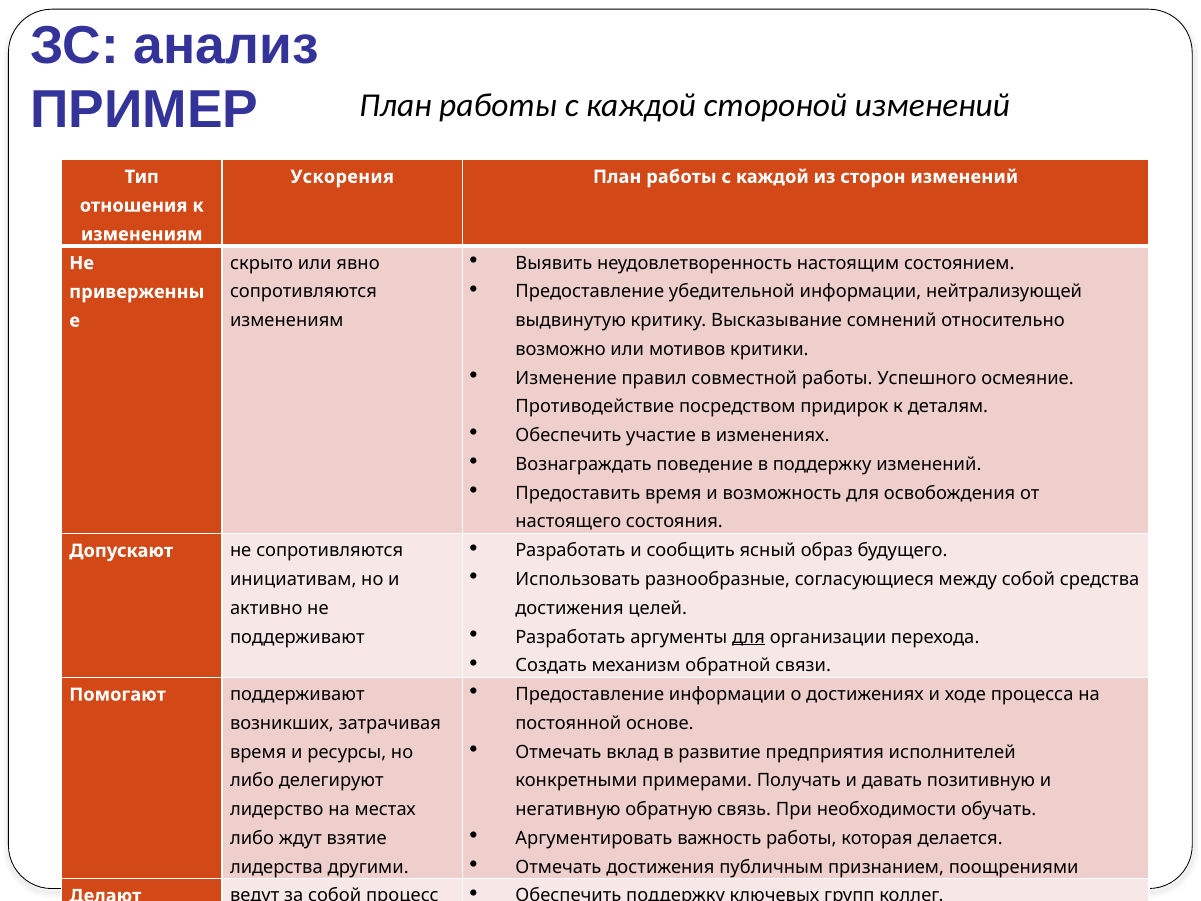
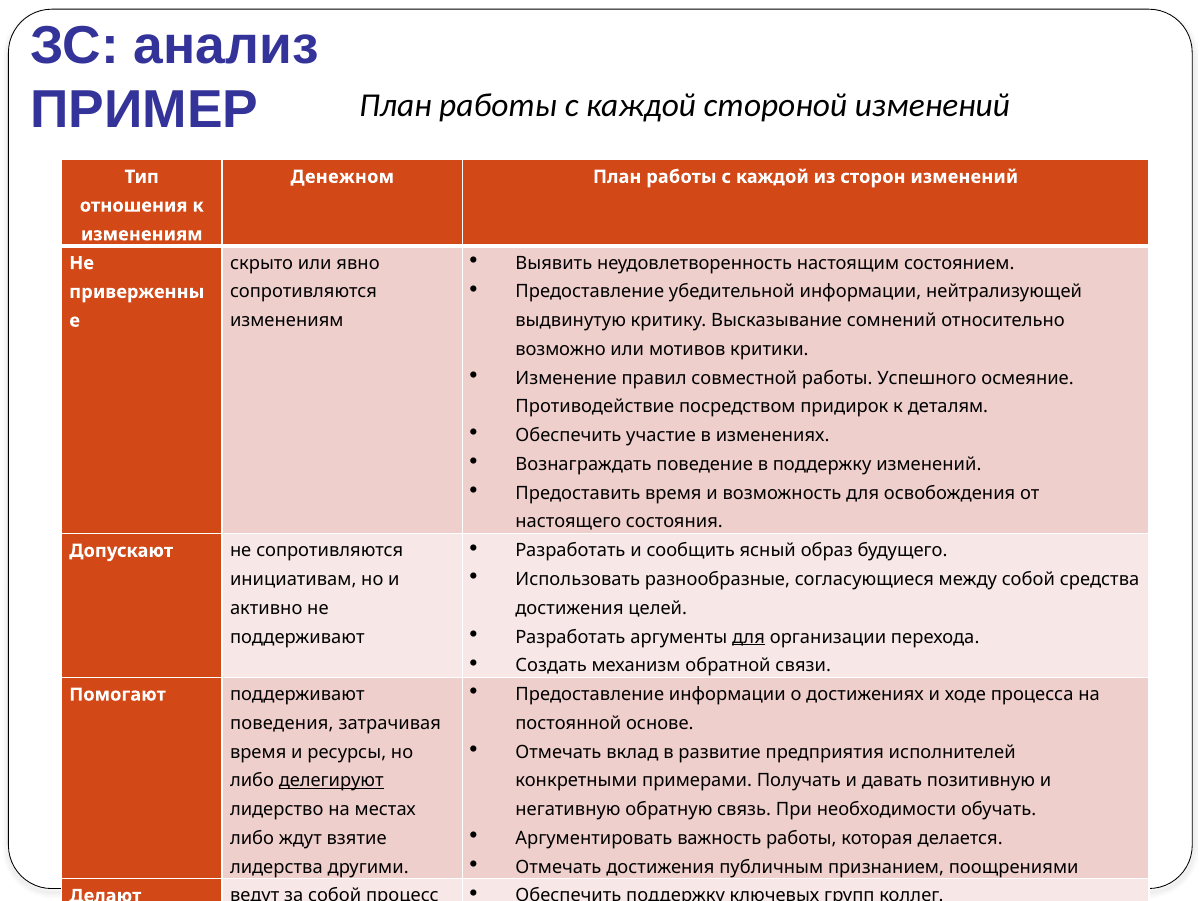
Ускорения: Ускорения -> Денежном (342, 177)
возникших: возникших -> поведения (282, 723)
делегируют underline: none -> present (331, 781)
